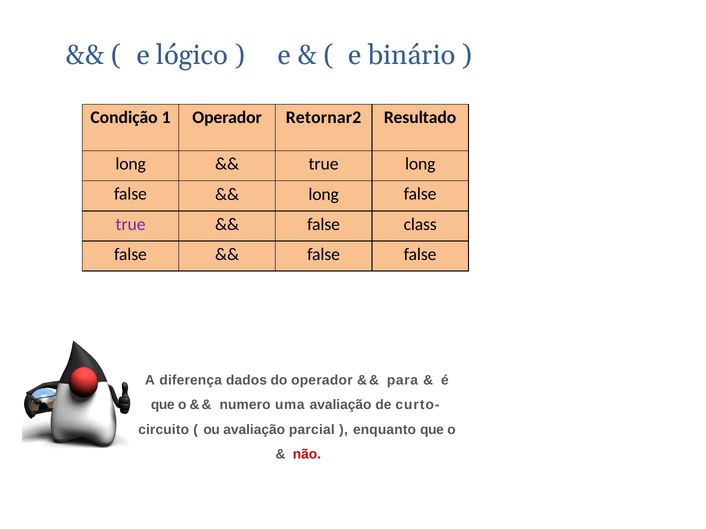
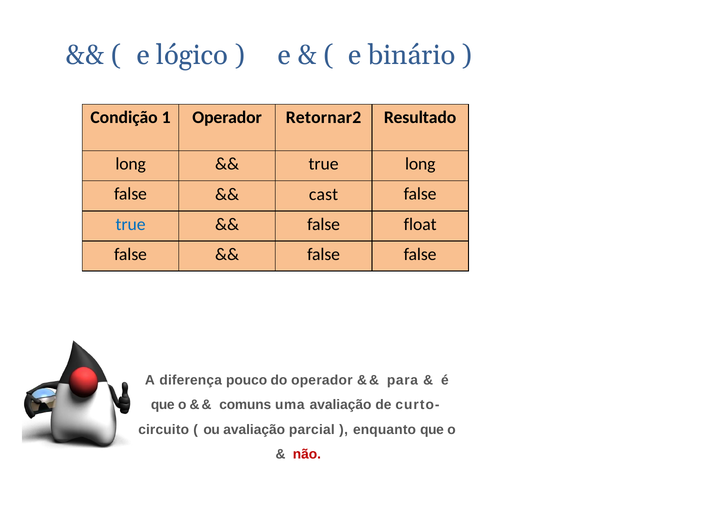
long: long -> cast (324, 194)
true colour: purple -> blue (131, 225)
class: class -> float (420, 224)
dados: dados -> pouco (247, 381)
numero: numero -> comuns (245, 405)
